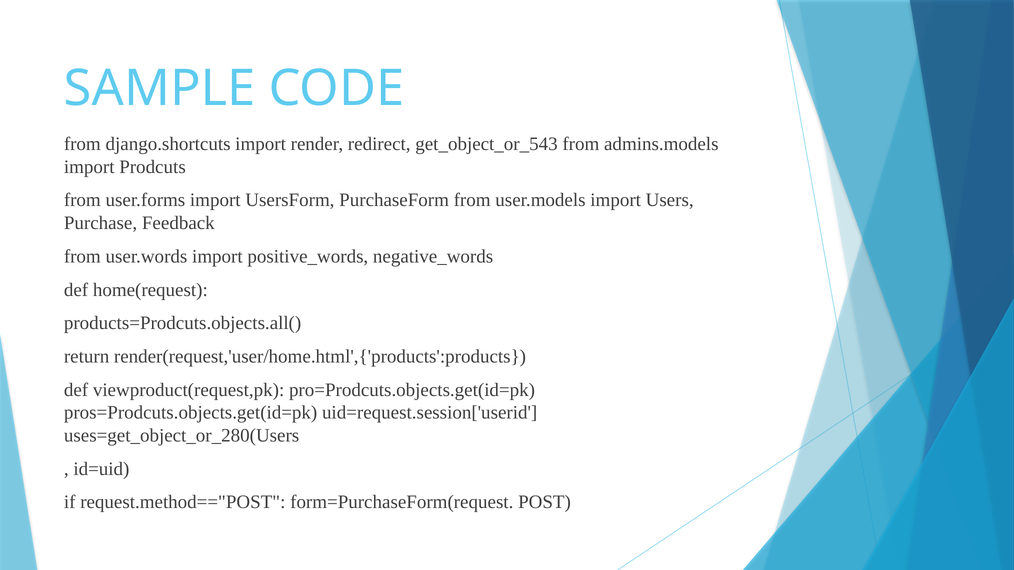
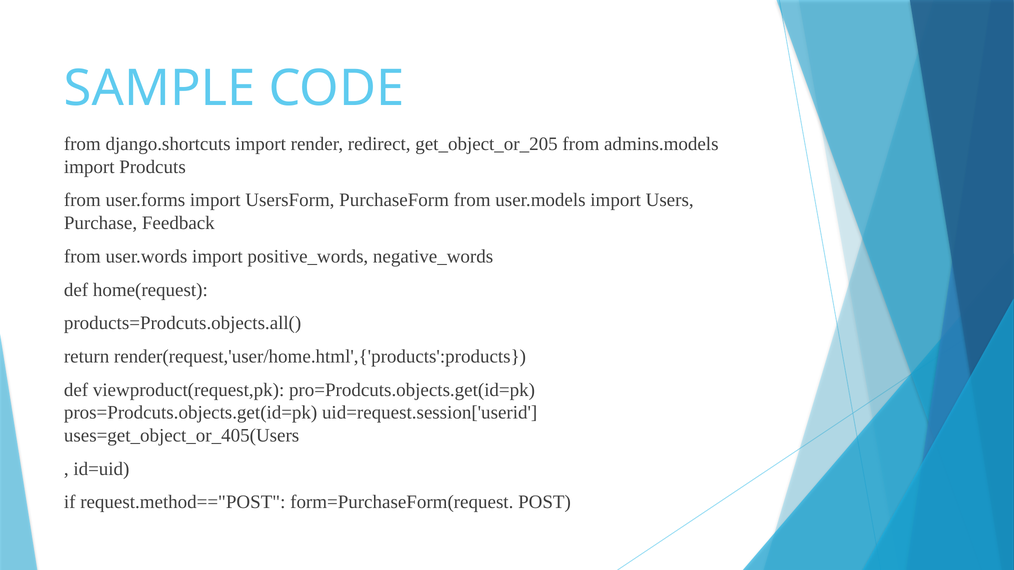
get_object_or_543: get_object_or_543 -> get_object_or_205 (487, 144)
uses=get_object_or_280(Users: uses=get_object_or_280(Users -> uses=get_object_or_405(Users (182, 436)
